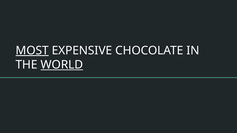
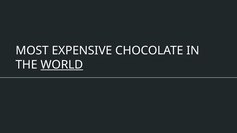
MOST underline: present -> none (32, 51)
